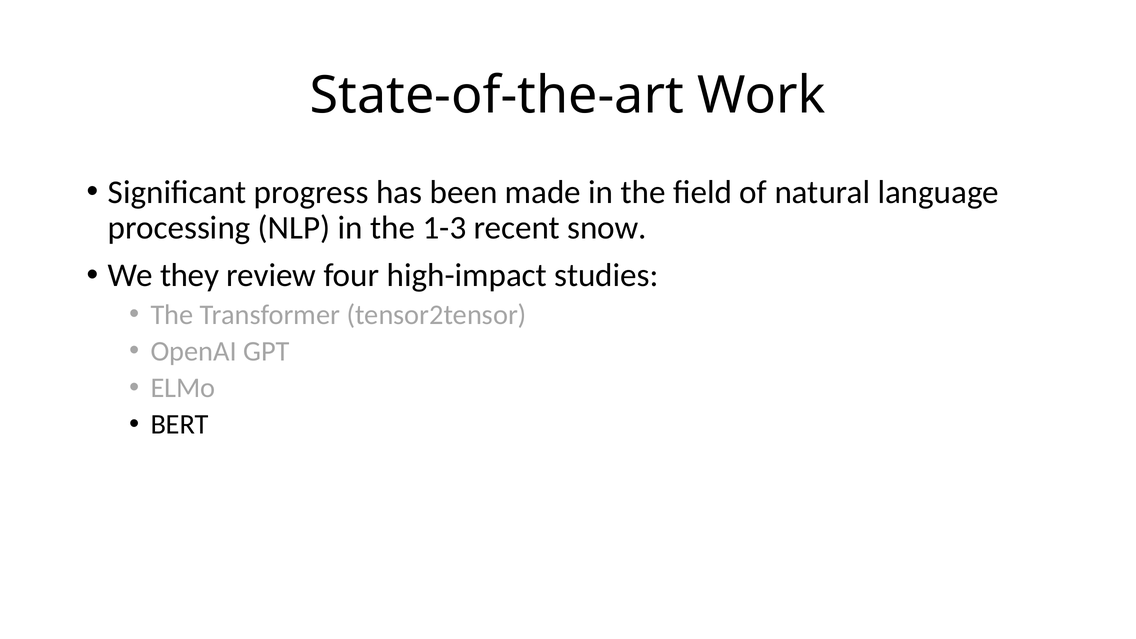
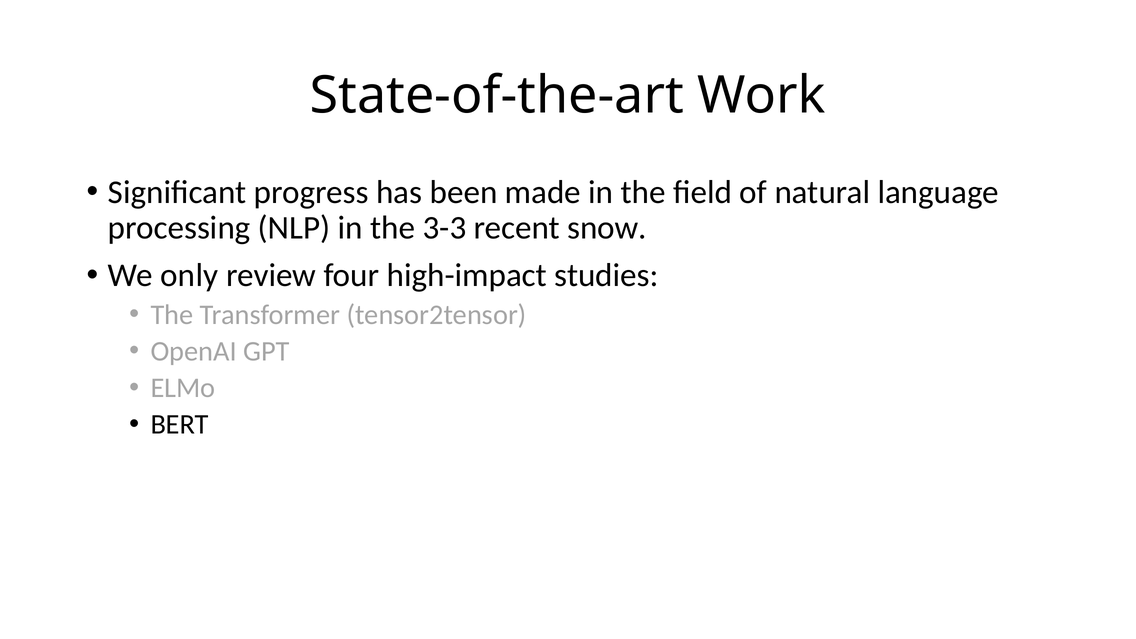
1-3: 1-3 -> 3-3 (444, 228)
they: they -> only (189, 275)
